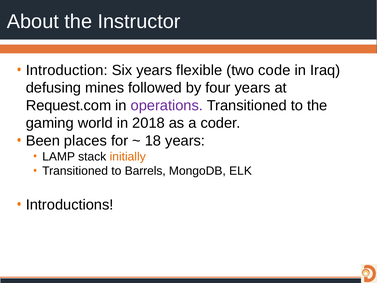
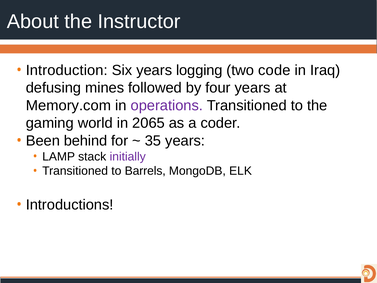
flexible: flexible -> logging (199, 70)
Request.com: Request.com -> Memory.com (68, 105)
2018: 2018 -> 2065 (149, 123)
places: places -> behind (86, 141)
18: 18 -> 35 (153, 141)
initially colour: orange -> purple (128, 156)
